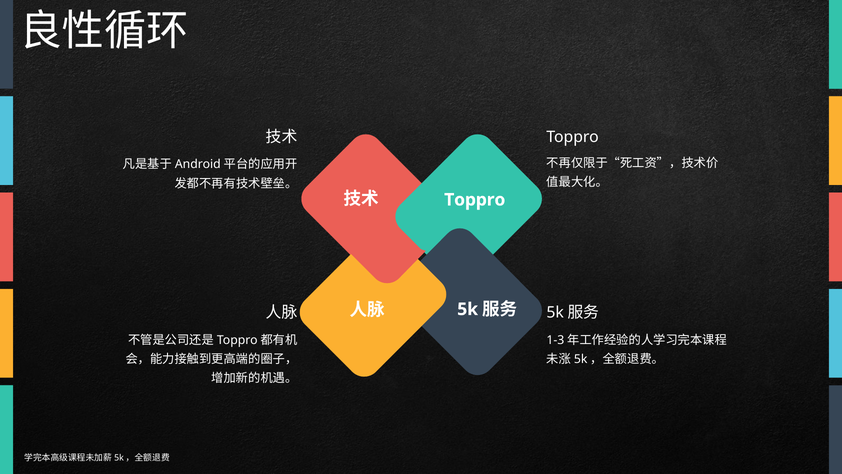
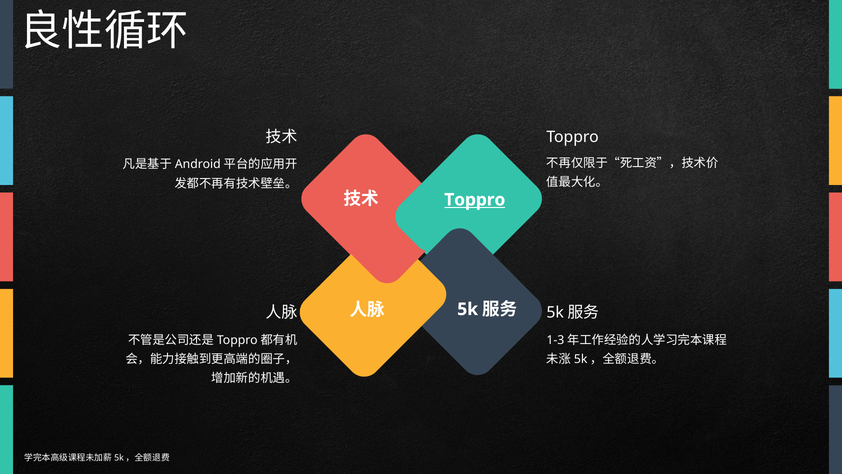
Toppro underline: none -> present (475, 200)
